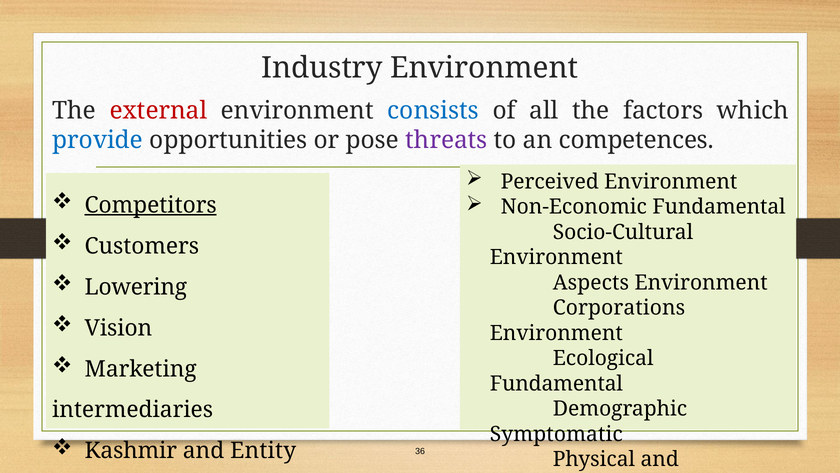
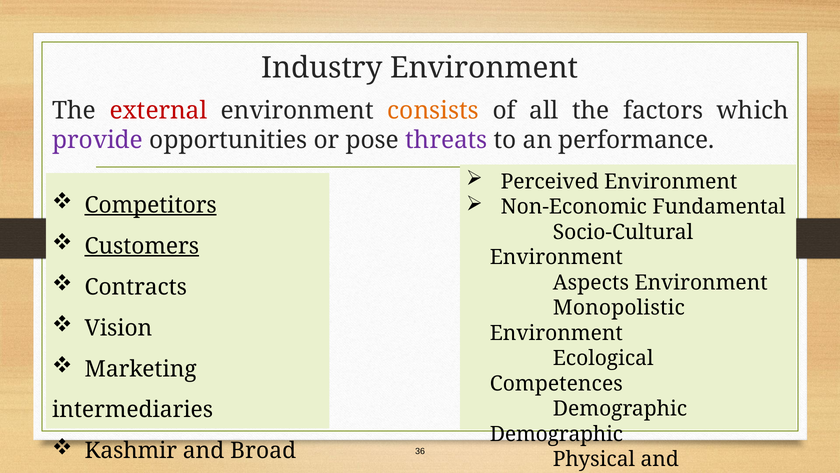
consists colour: blue -> orange (433, 111)
provide colour: blue -> purple (98, 140)
competences: competences -> performance (636, 140)
Customers underline: none -> present (142, 246)
Lowering: Lowering -> Contracts (136, 287)
Corporations: Corporations -> Monopolistic (619, 308)
Fundamental: Fundamental -> Competences (556, 383)
Symptomatic: Symptomatic -> Demographic (556, 434)
Entity: Entity -> Broad (263, 450)
